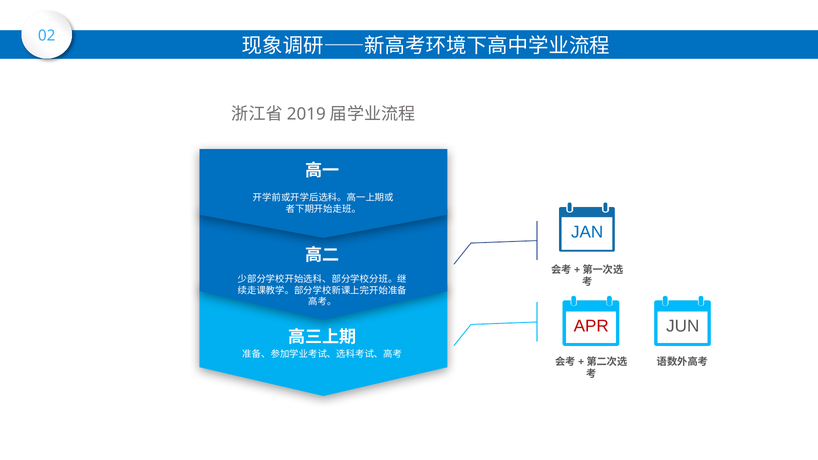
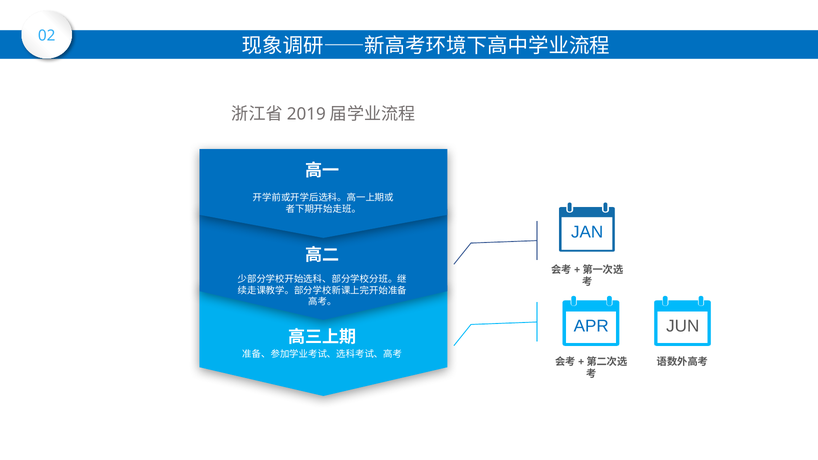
APR colour: red -> blue (591, 326)
